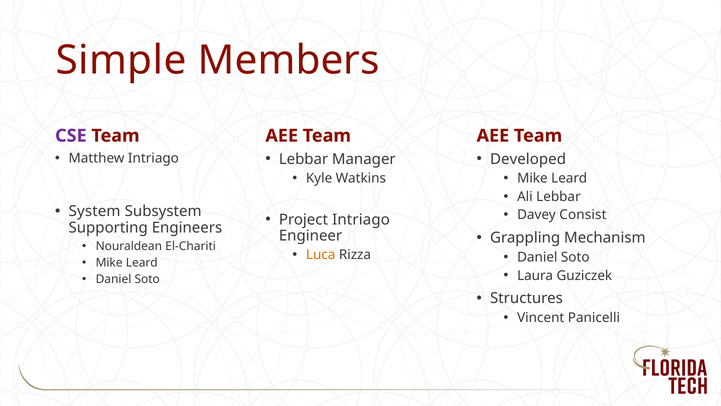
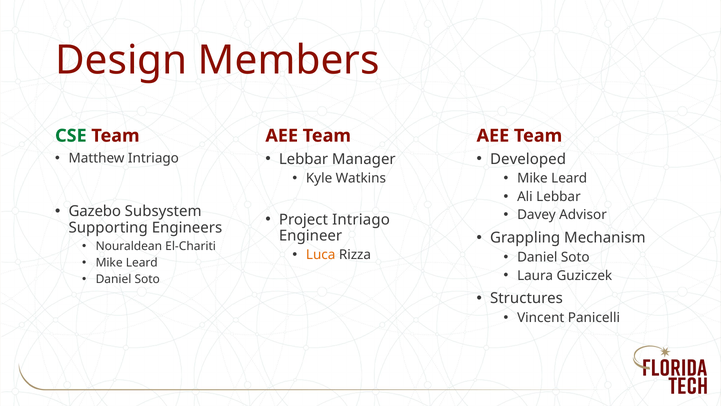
Simple: Simple -> Design (121, 61)
CSE colour: purple -> green (71, 136)
System: System -> Gazebo (95, 211)
Consist: Consist -> Advisor (583, 215)
